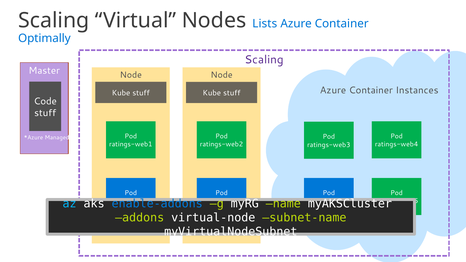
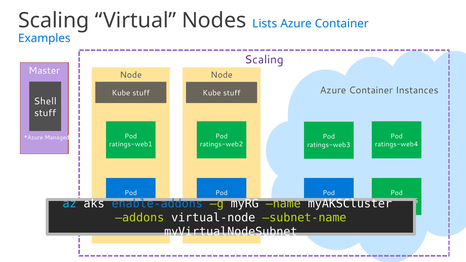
Optimally: Optimally -> Examples (44, 38)
Code: Code -> Shell (45, 101)
